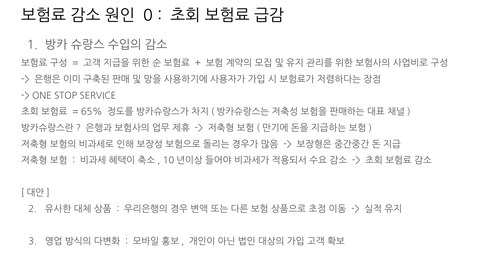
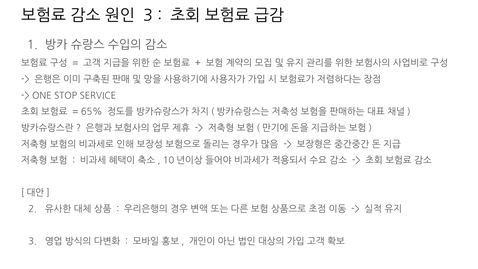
0: 0 -> 3 (148, 15)
